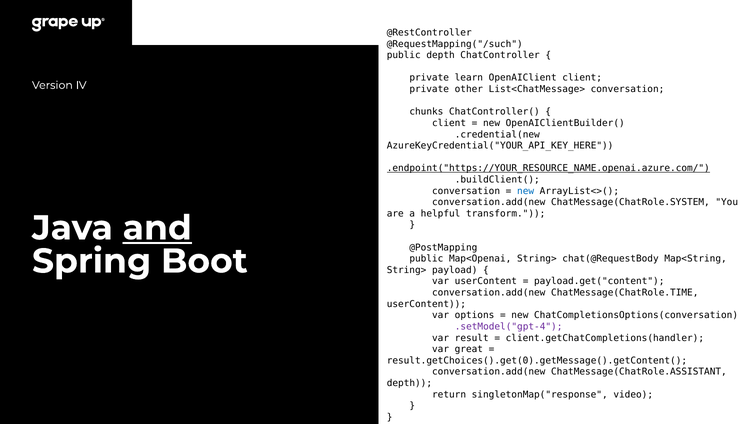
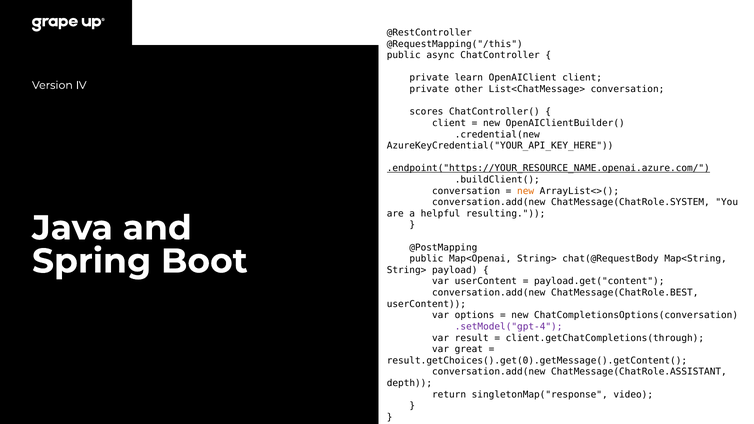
@RequestMapping("/such: @RequestMapping("/such -> @RequestMapping("/this (455, 44)
public depth: depth -> async (441, 55)
chunks: chunks -> scores (426, 112)
new colour: blue -> orange (526, 191)
transform: transform -> resulting (506, 214)
and underline: present -> none (157, 228)
ChatMessage(ChatRole.TIME: ChatMessage(ChatRole.TIME -> ChatMessage(ChatRole.BEST (625, 293)
client.getChatCompletions(handler: client.getChatCompletions(handler -> client.getChatCompletions(through (605, 338)
